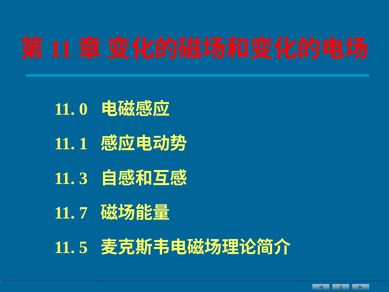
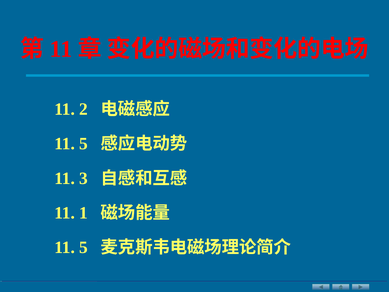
0: 0 -> 2 (84, 109)
1: 1 -> 5 (84, 144)
7: 7 -> 1 (84, 213)
